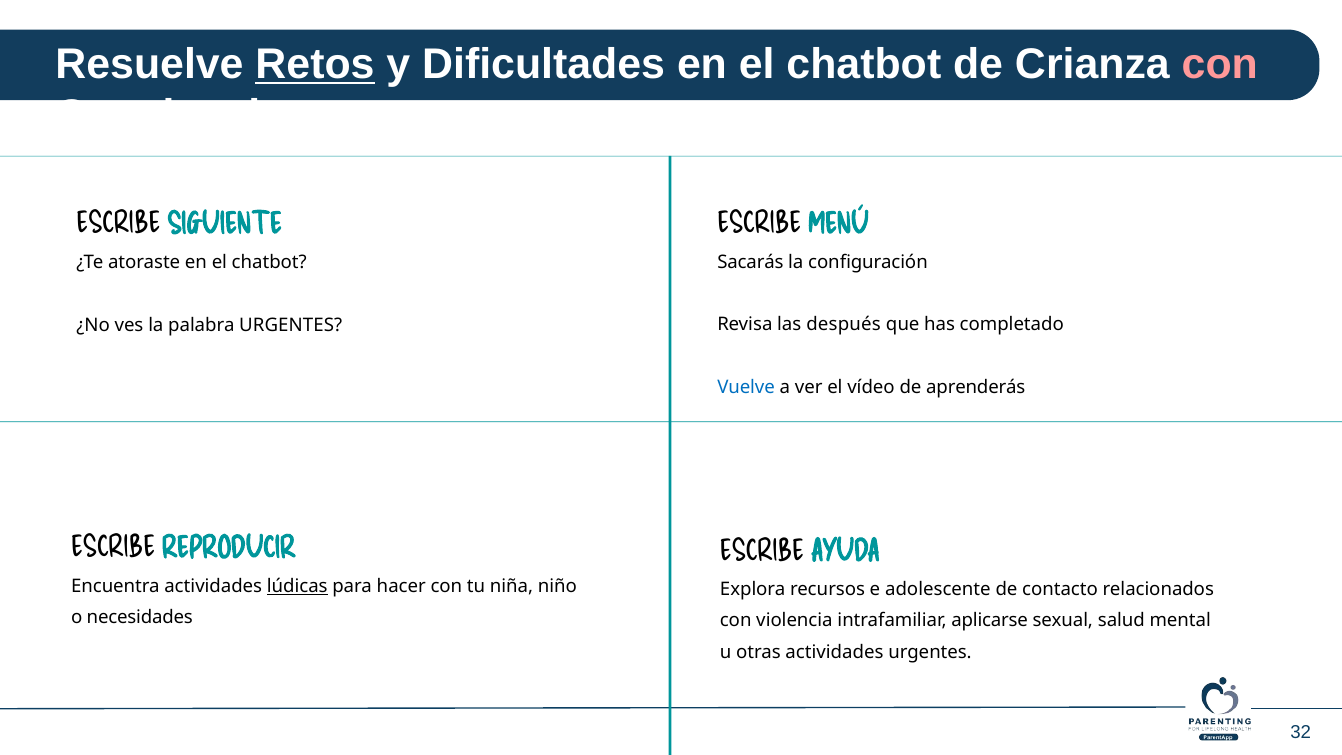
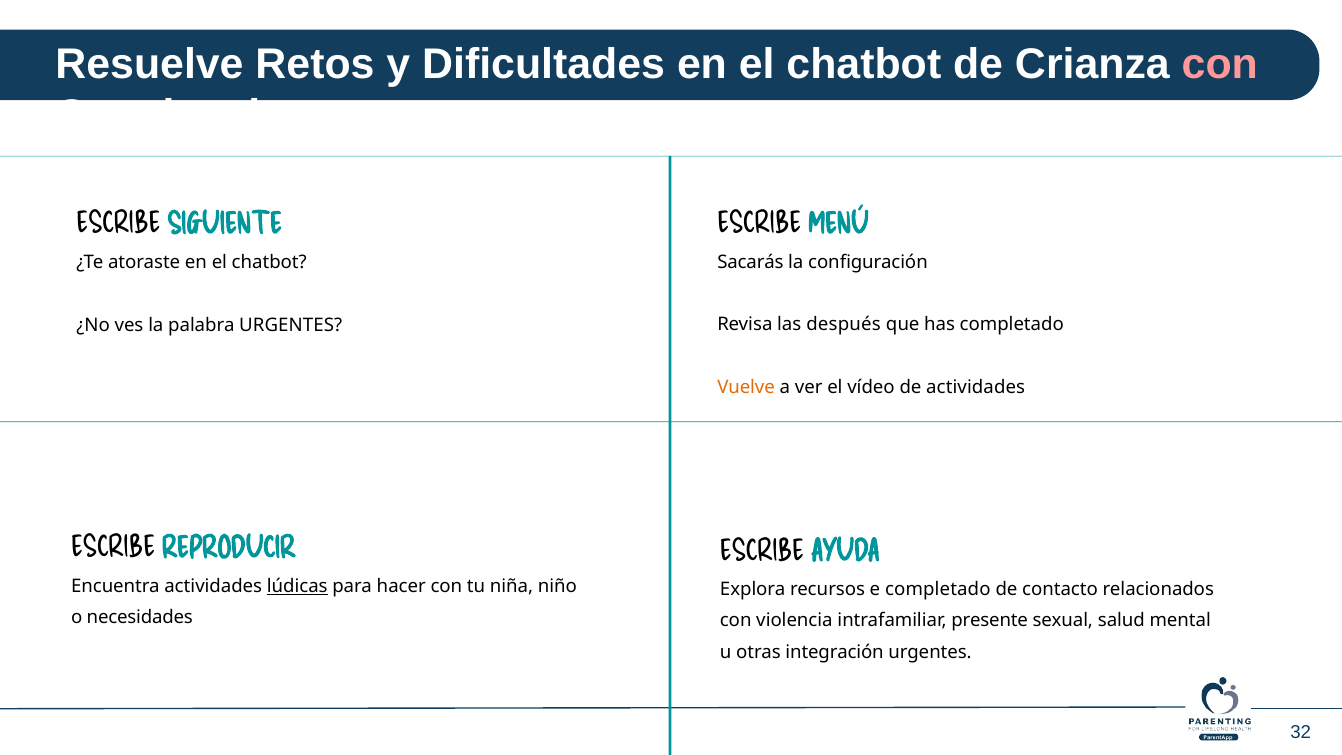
Retos underline: present -> none (315, 64)
Vuelve colour: blue -> orange (746, 387)
de aprenderás: aprenderás -> actividades (976, 387)
e adolescente: adolescente -> completado (938, 589)
aplicarse: aplicarse -> presente (990, 621)
otras actividades: actividades -> integración (835, 652)
